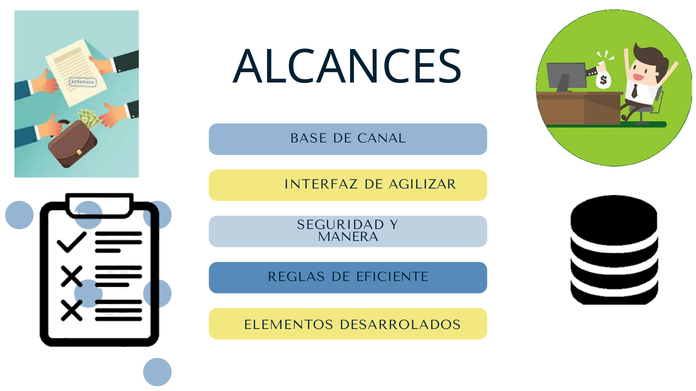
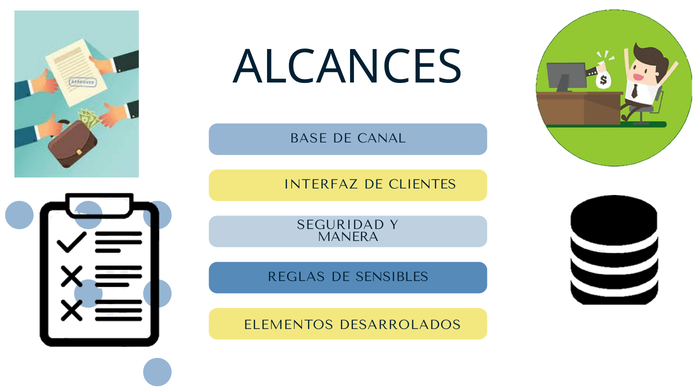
AGILIZAR: AGILIZAR -> CLIENTES (422, 185)
EFICIENTE: EFICIENTE -> SENSIBLES (392, 277)
